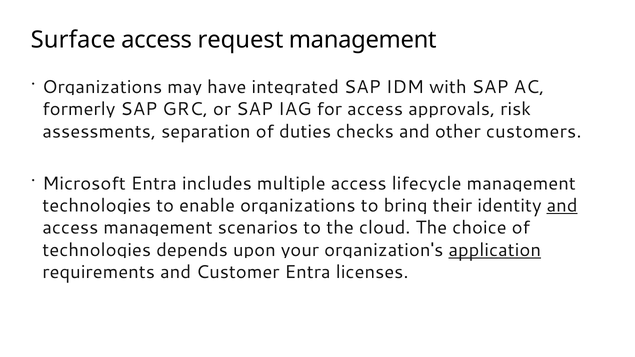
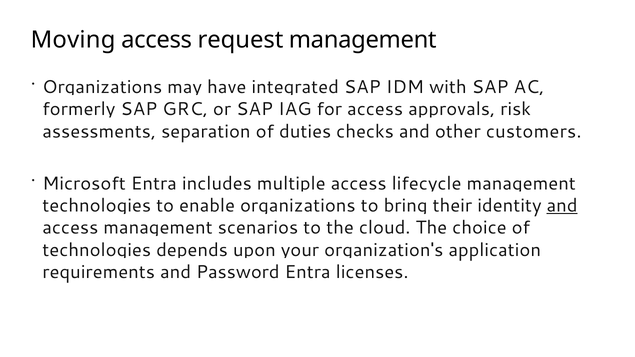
Surface: Surface -> Moving (73, 40)
application underline: present -> none (495, 250)
Customer: Customer -> Password (238, 272)
